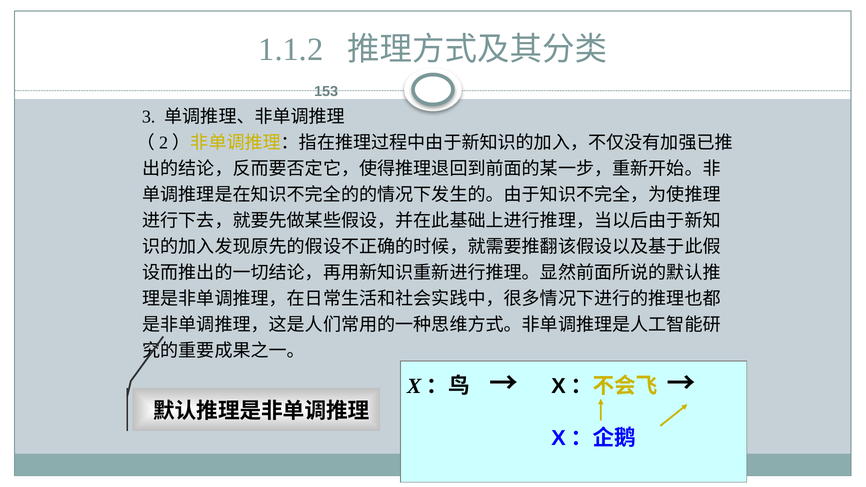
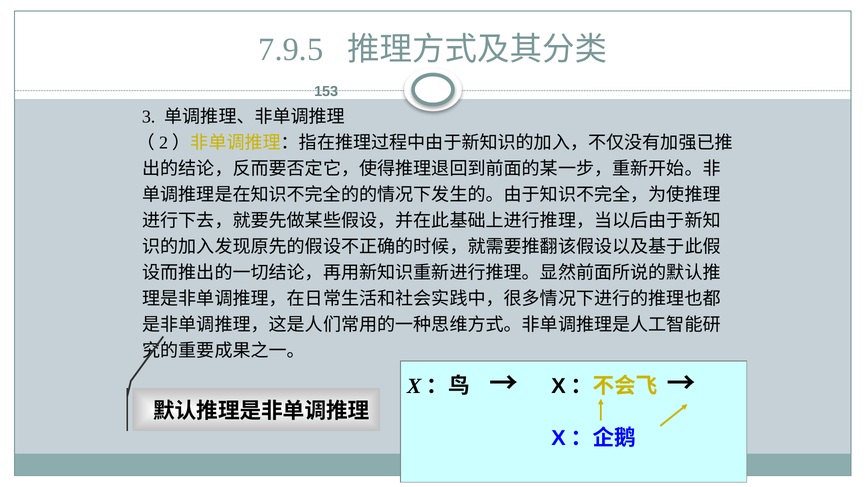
1.1.2: 1.1.2 -> 7.9.5 (291, 50)
